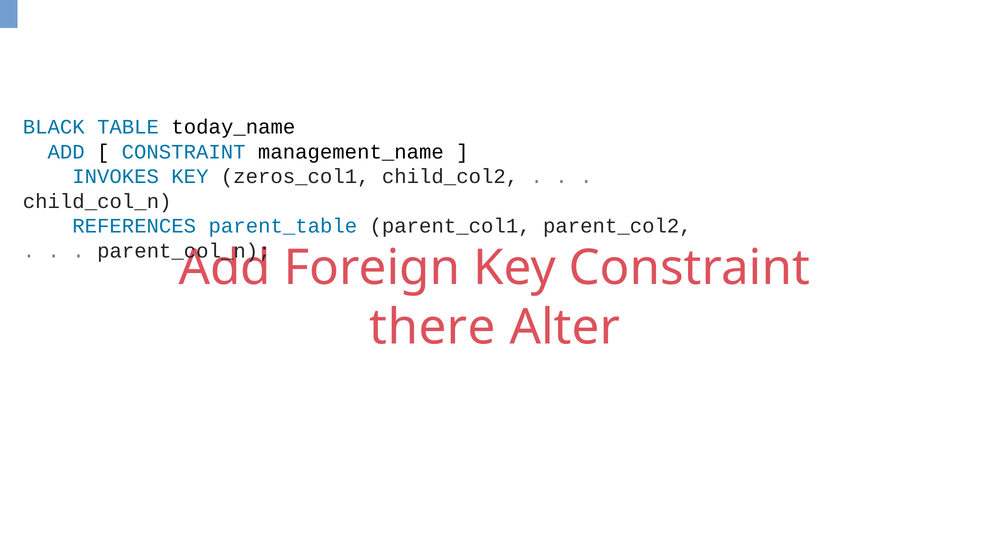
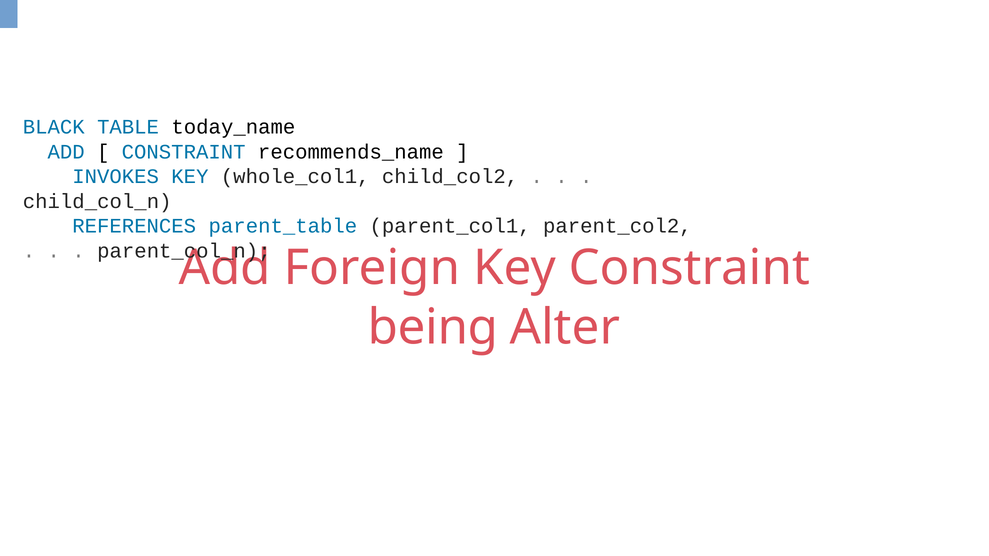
management_name: management_name -> recommends_name (351, 152)
zeros_col1: zeros_col1 -> whole_col1 (295, 177)
there: there -> being (433, 328)
